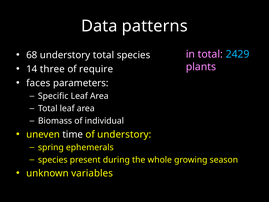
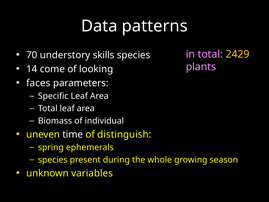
68: 68 -> 70 (32, 55)
understory total: total -> skills (104, 55)
2429 colour: light blue -> yellow (238, 54)
three: three -> come (52, 69)
require: require -> looking (96, 69)
of understory: understory -> distinguish (124, 134)
